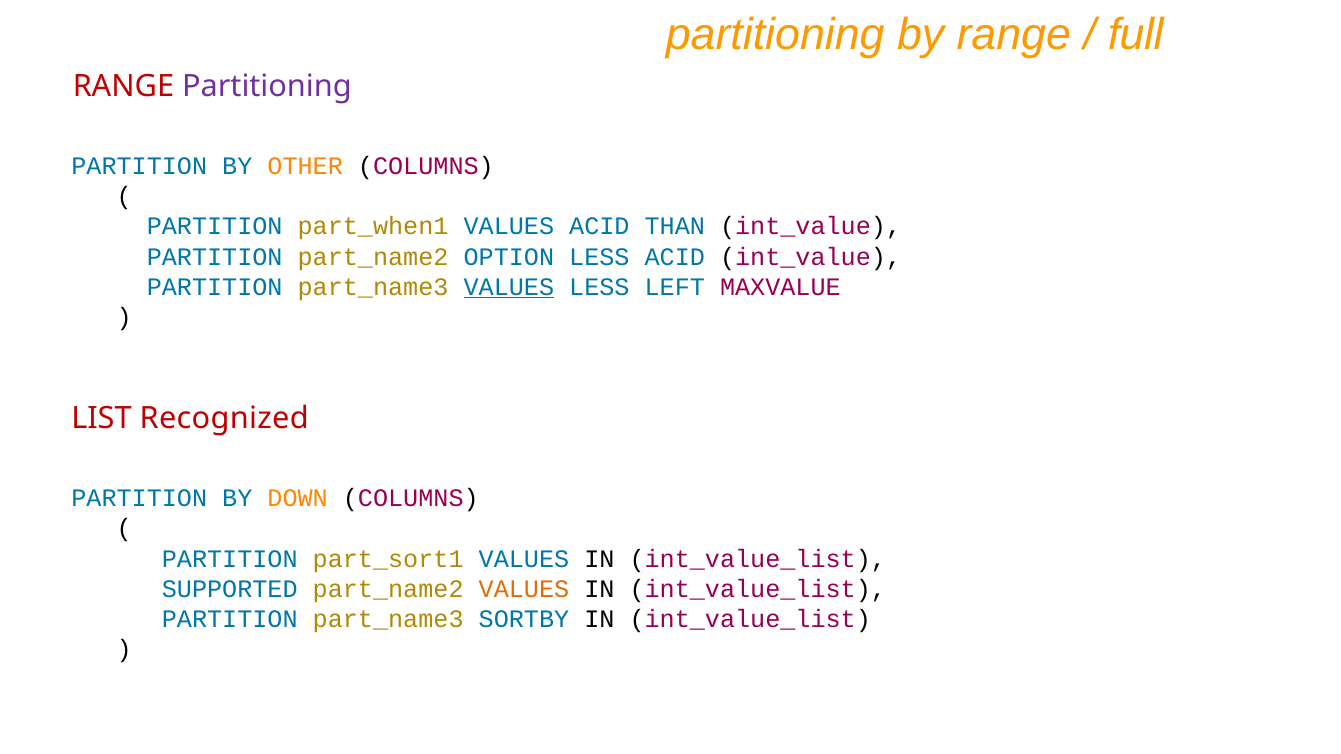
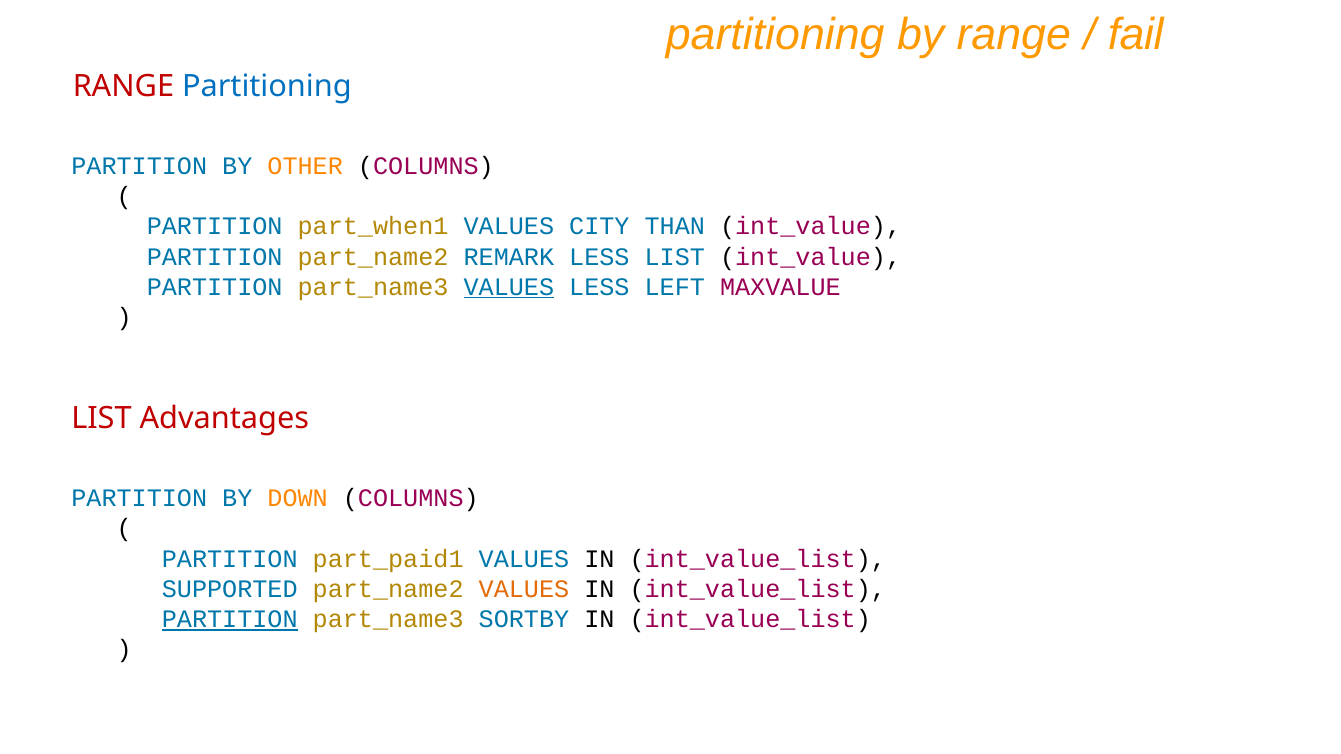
full: full -> fail (1136, 35)
Partitioning colour: purple -> blue (267, 87)
VALUES ACID: ACID -> CITY (599, 227)
OPTION: OPTION -> REMARK (509, 257)
LESS ACID: ACID -> LIST (675, 257)
Recognized: Recognized -> Advantages (224, 419)
part_sort1: part_sort1 -> part_paid1 (388, 559)
PARTITION underline: none -> present (230, 619)
